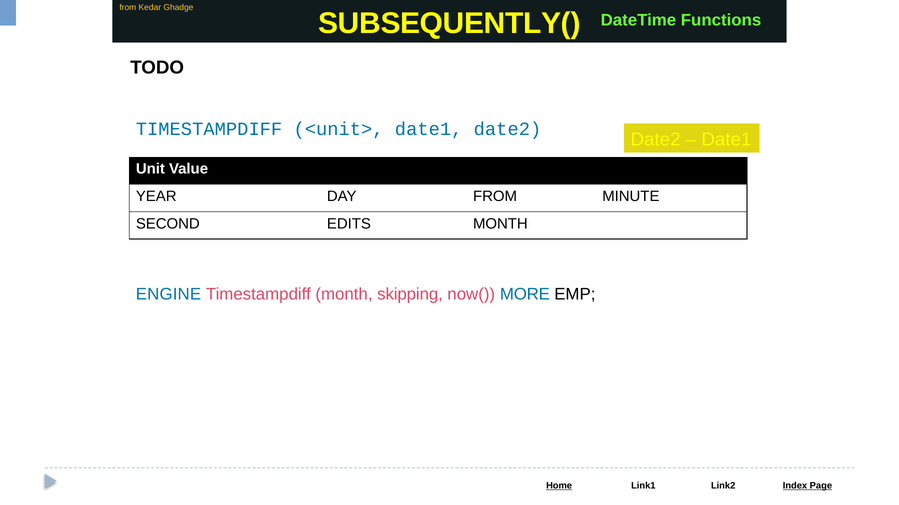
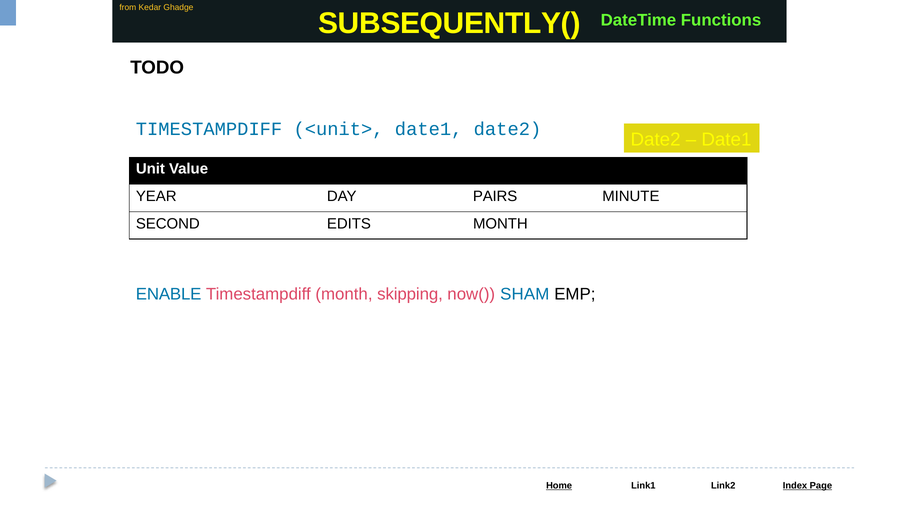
DAY FROM: FROM -> PAIRS (495, 197)
ENGINE: ENGINE -> ENABLE (169, 294)
MORE: MORE -> SHAM (525, 294)
